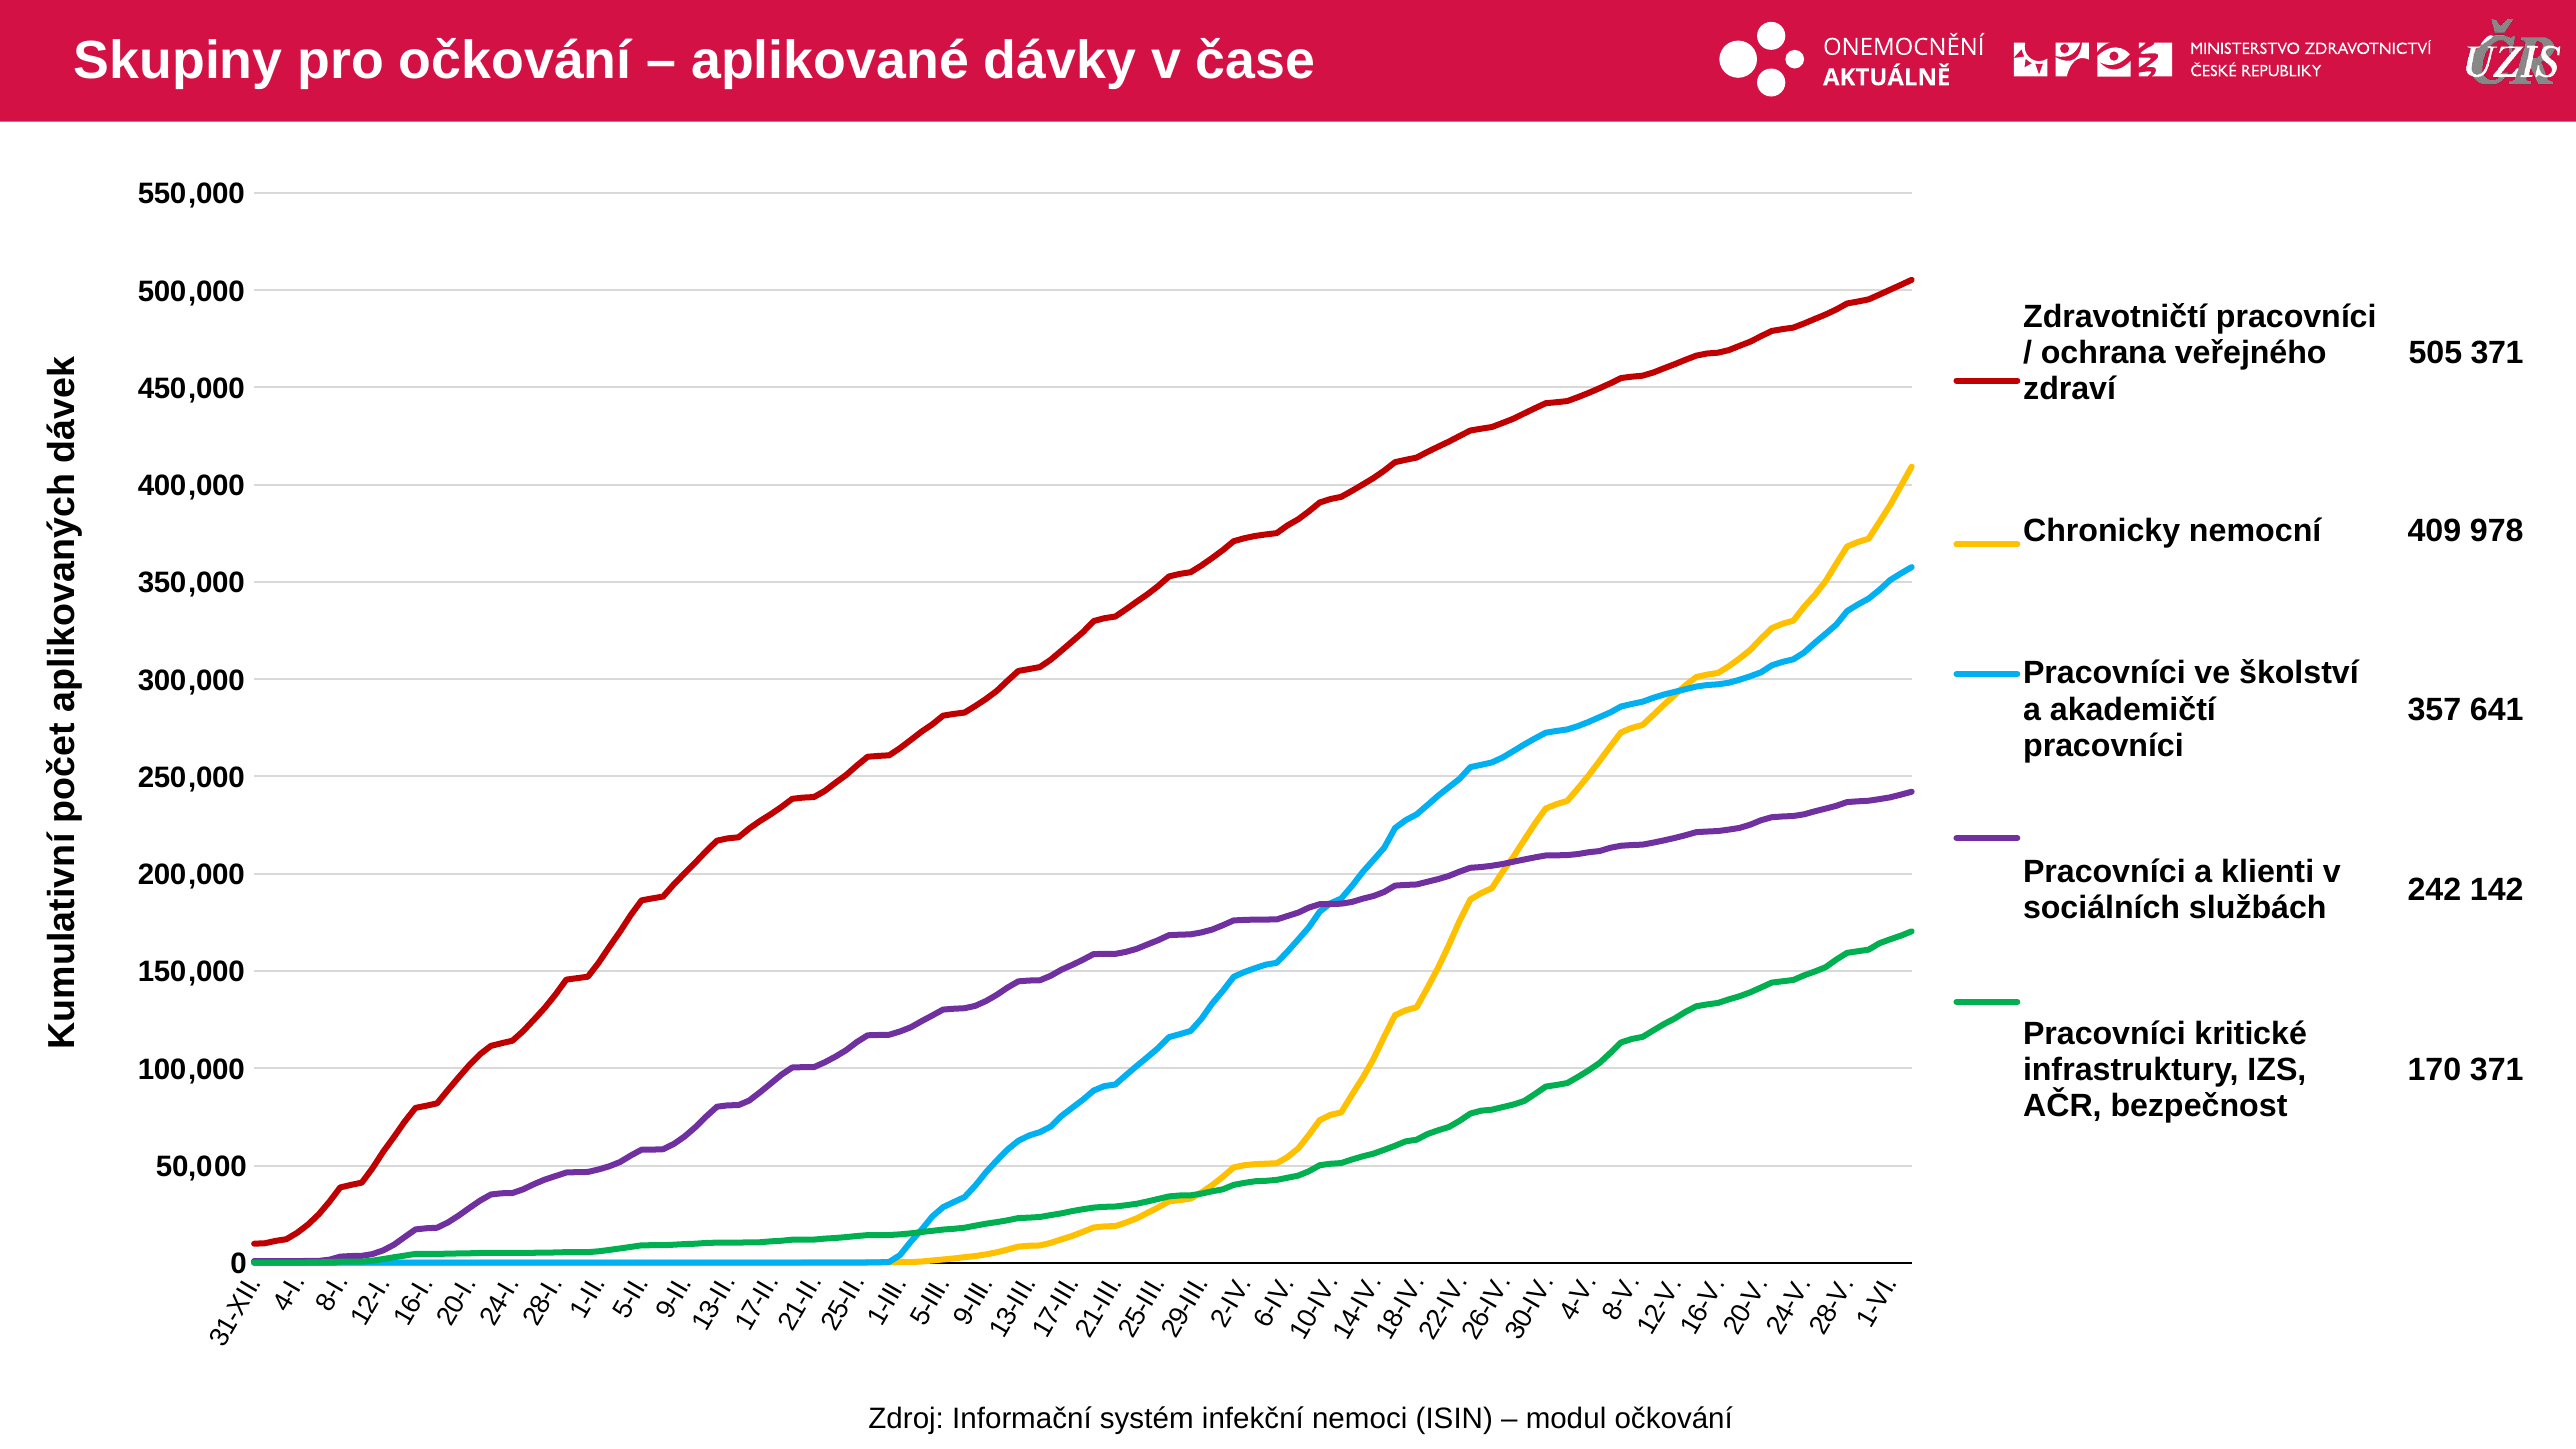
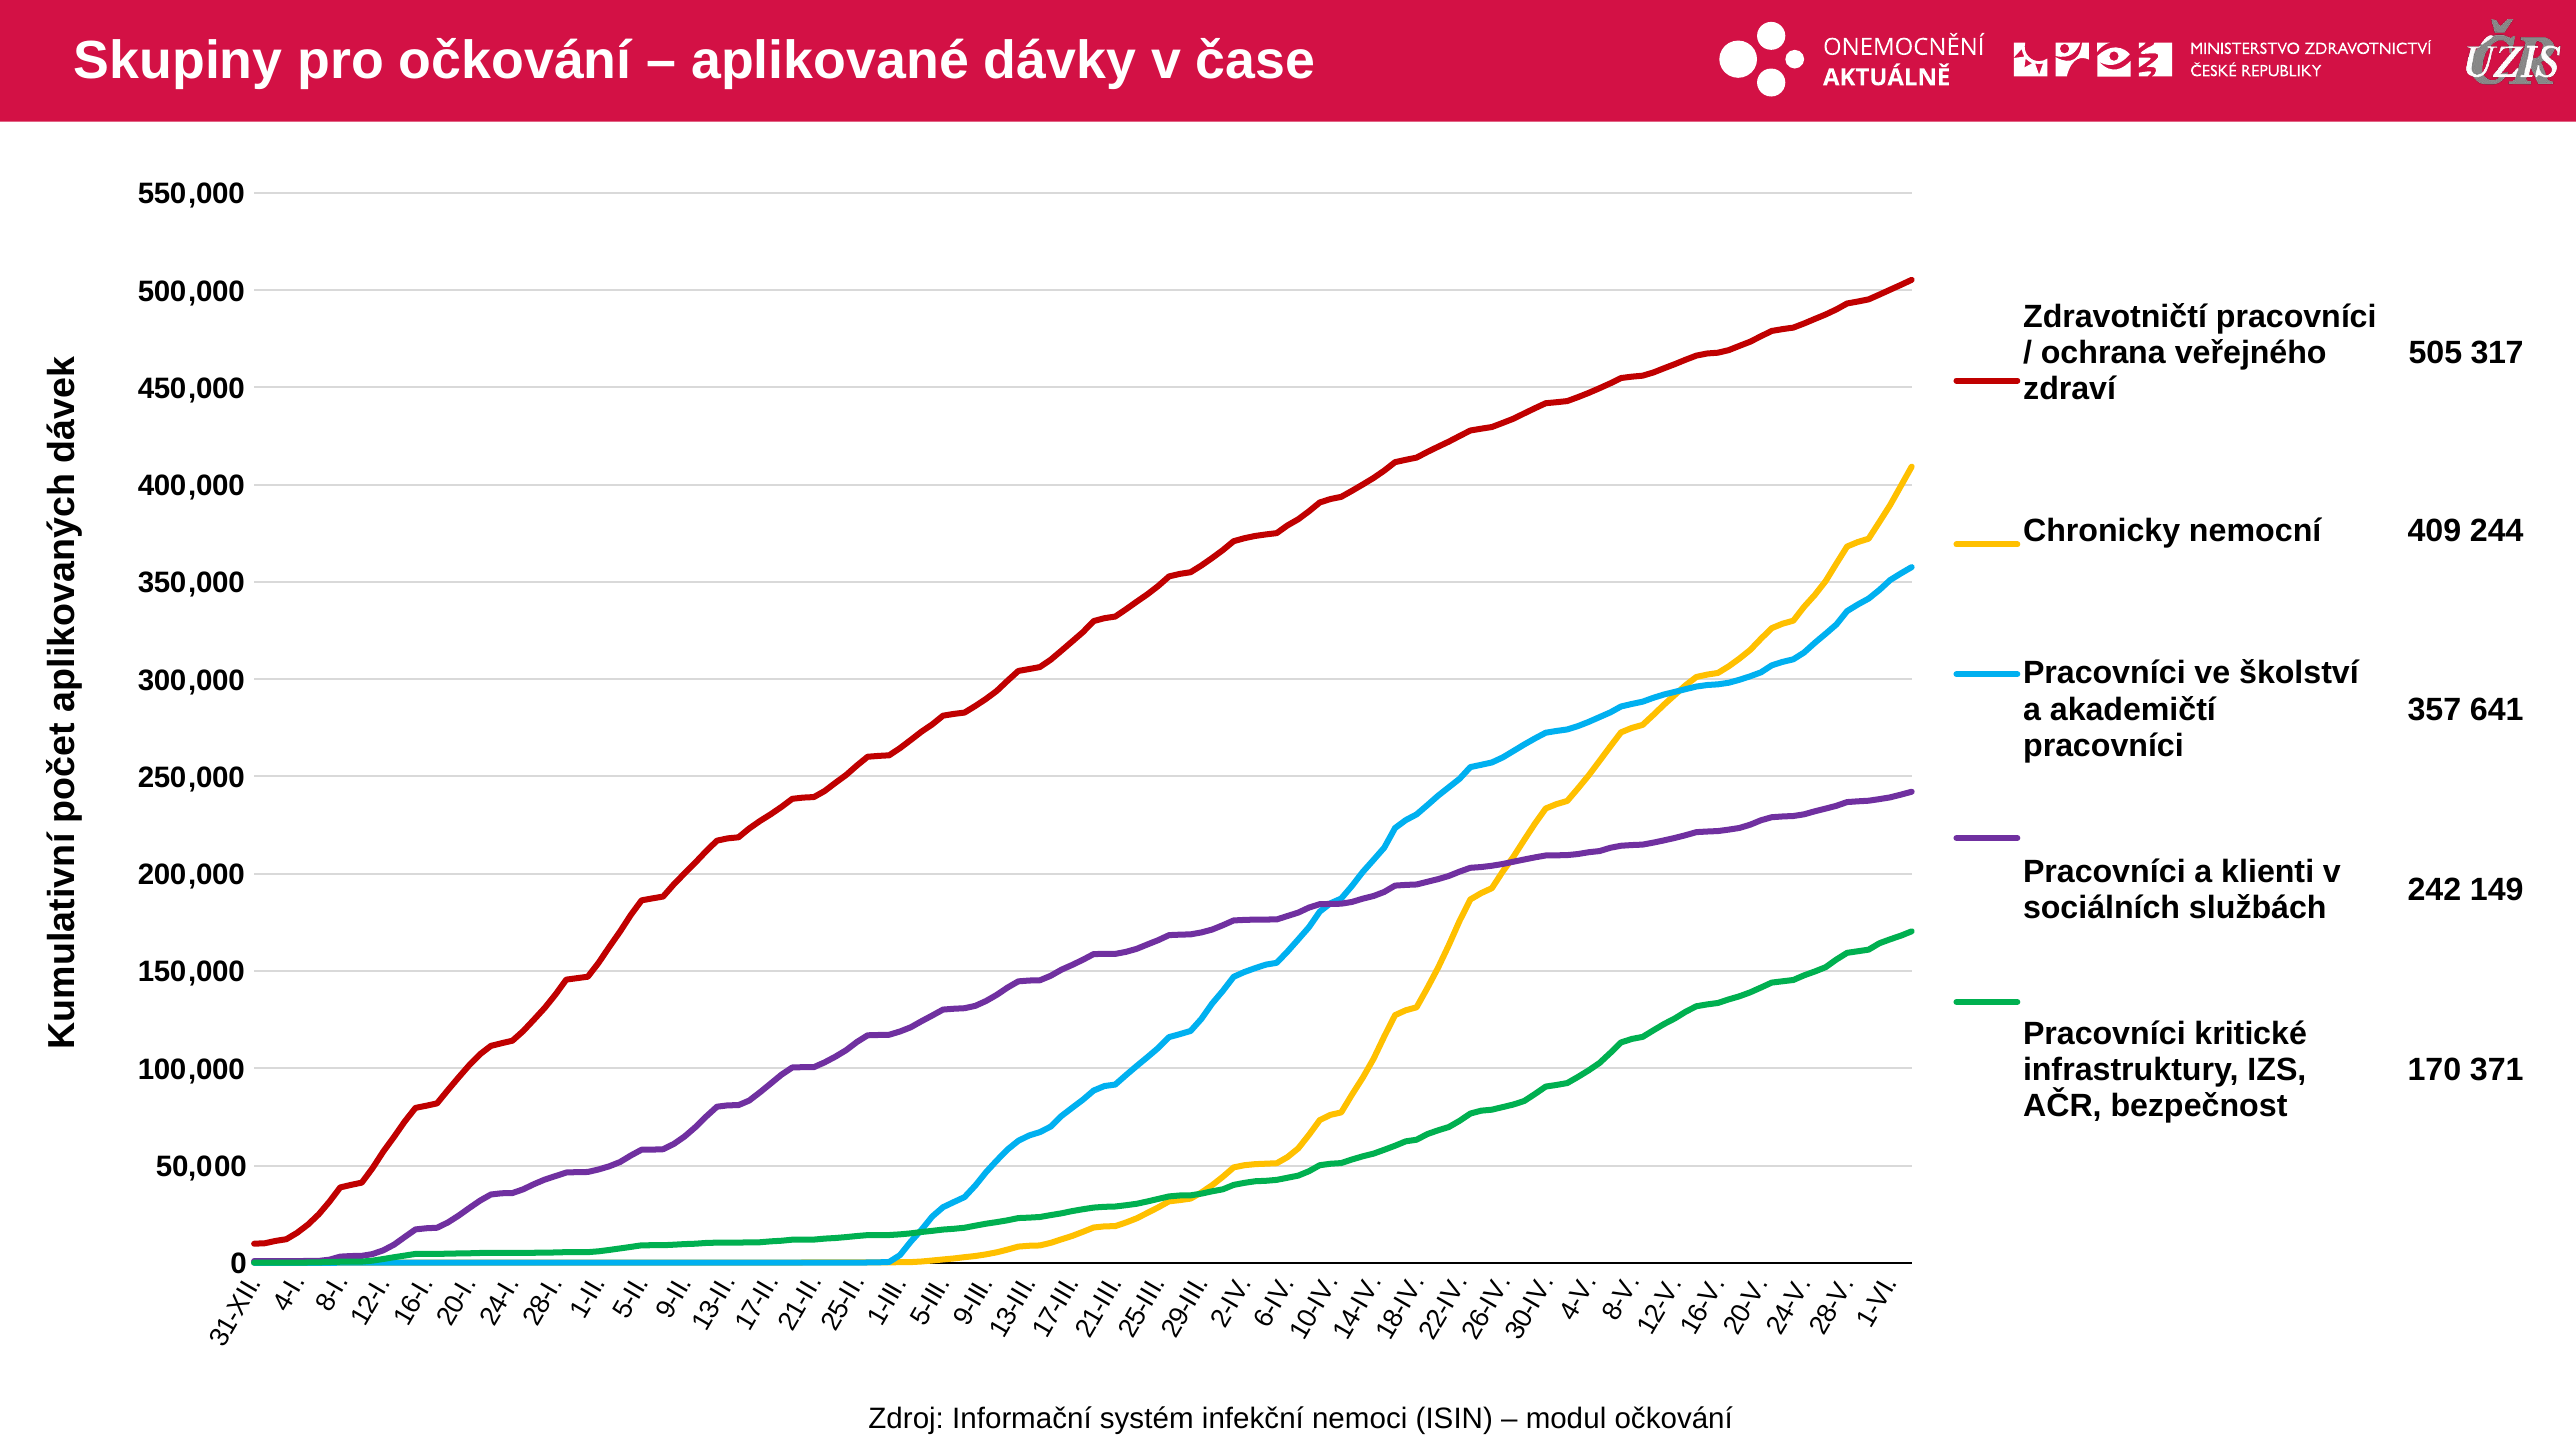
505 371: 371 -> 317 (2497, 353)
978: 978 -> 244 (2497, 531)
142: 142 -> 149 (2497, 890)
